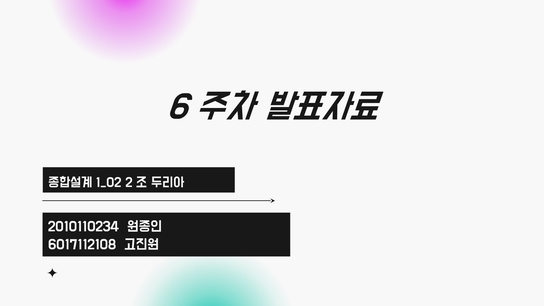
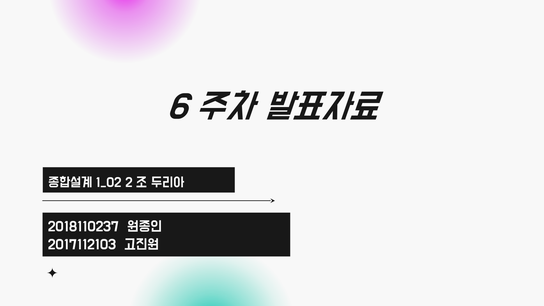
2010110234: 2010110234 -> 2018110237 (83, 227)
6017112108: 6017112108 -> 2017112103 (82, 245)
